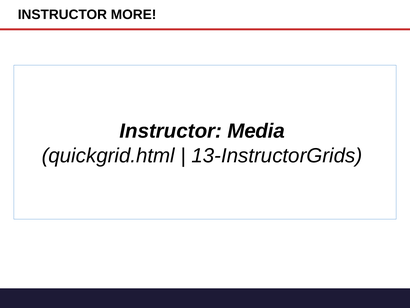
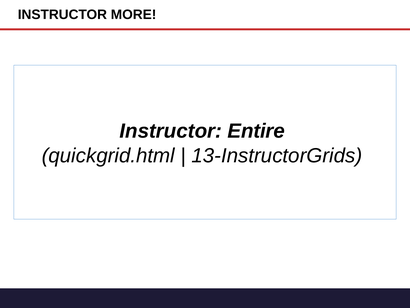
Media: Media -> Entire (256, 131)
